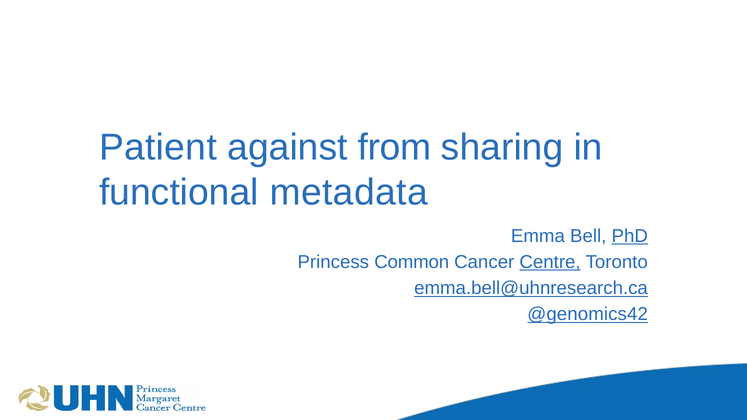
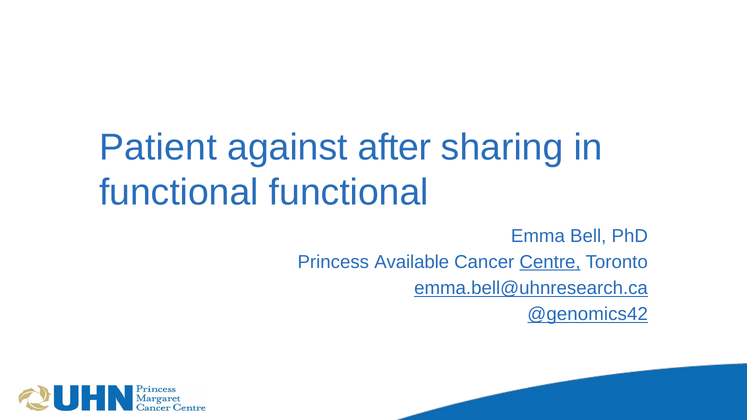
from: from -> after (395, 148)
functional metadata: metadata -> functional (349, 192)
PhD underline: present -> none (630, 236)
Common: Common -> Available (412, 262)
